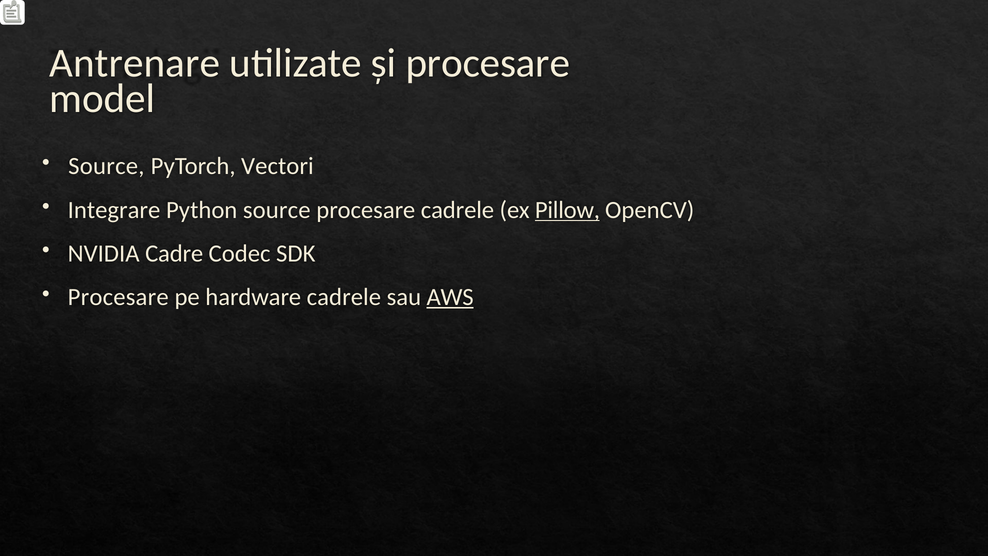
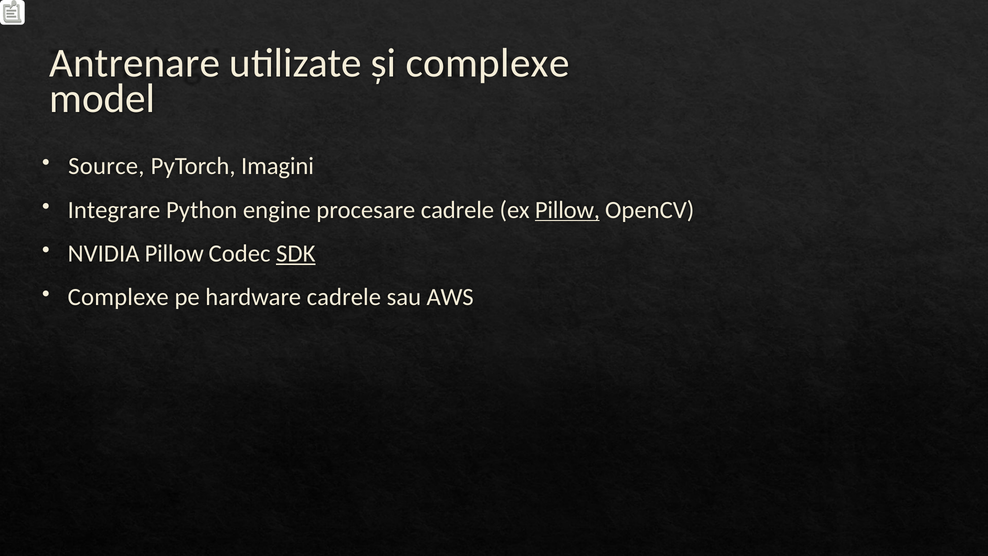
și procesare: procesare -> complexe (488, 63)
Vectori: Vectori -> Imagini (278, 166)
Python source: source -> engine (277, 210)
NVIDIA Cadre: Cadre -> Pillow (174, 253)
SDK underline: none -> present (296, 253)
Procesare: Procesare -> Complexe (118, 297)
AWS underline: present -> none (450, 297)
